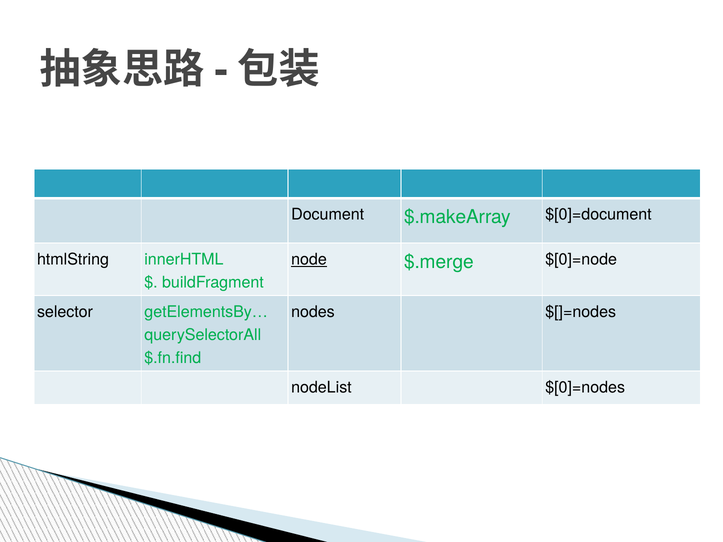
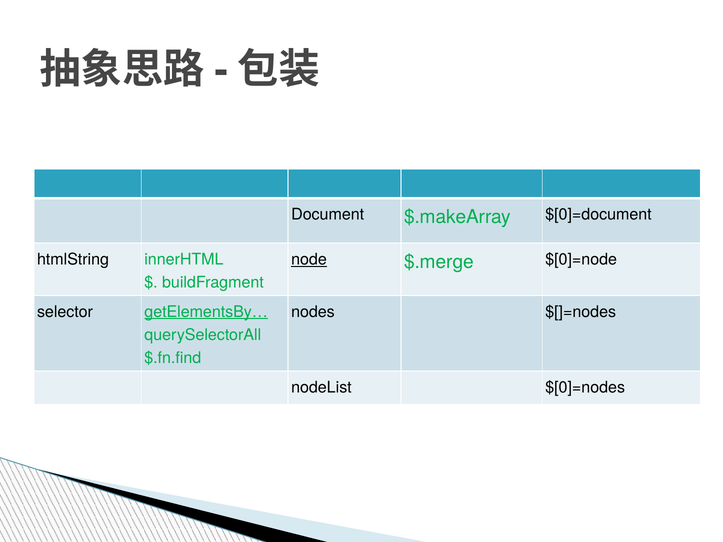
getElementsBy… underline: none -> present (206, 312)
